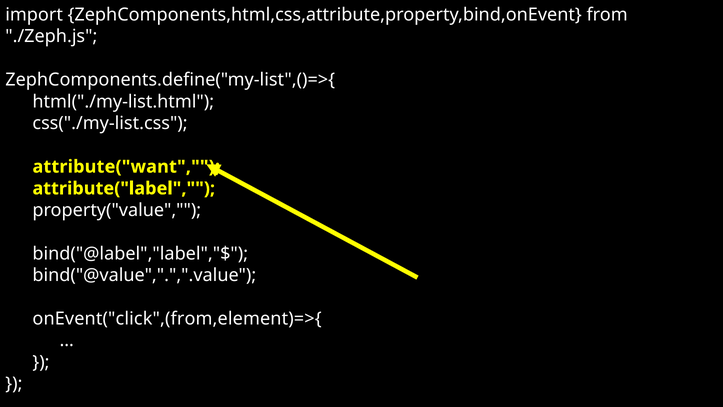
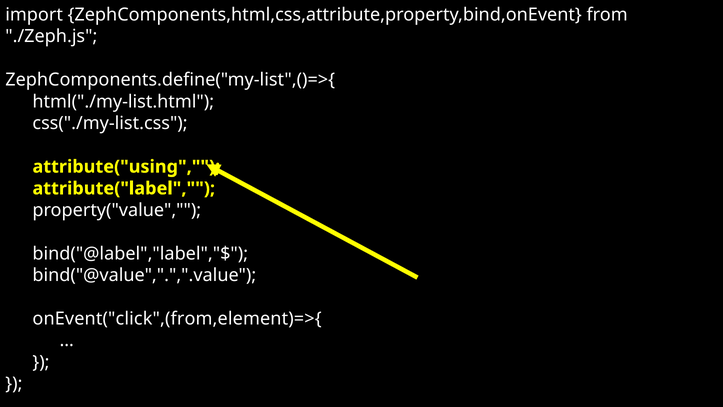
attribute("want: attribute("want -> attribute("using (126, 167)
